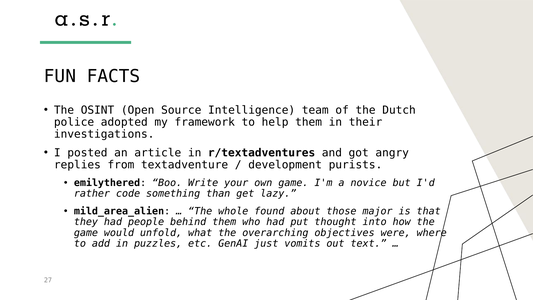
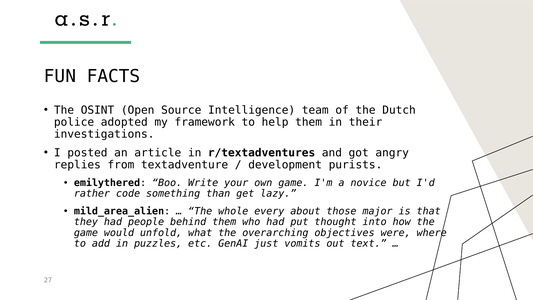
found: found -> every (269, 211)
